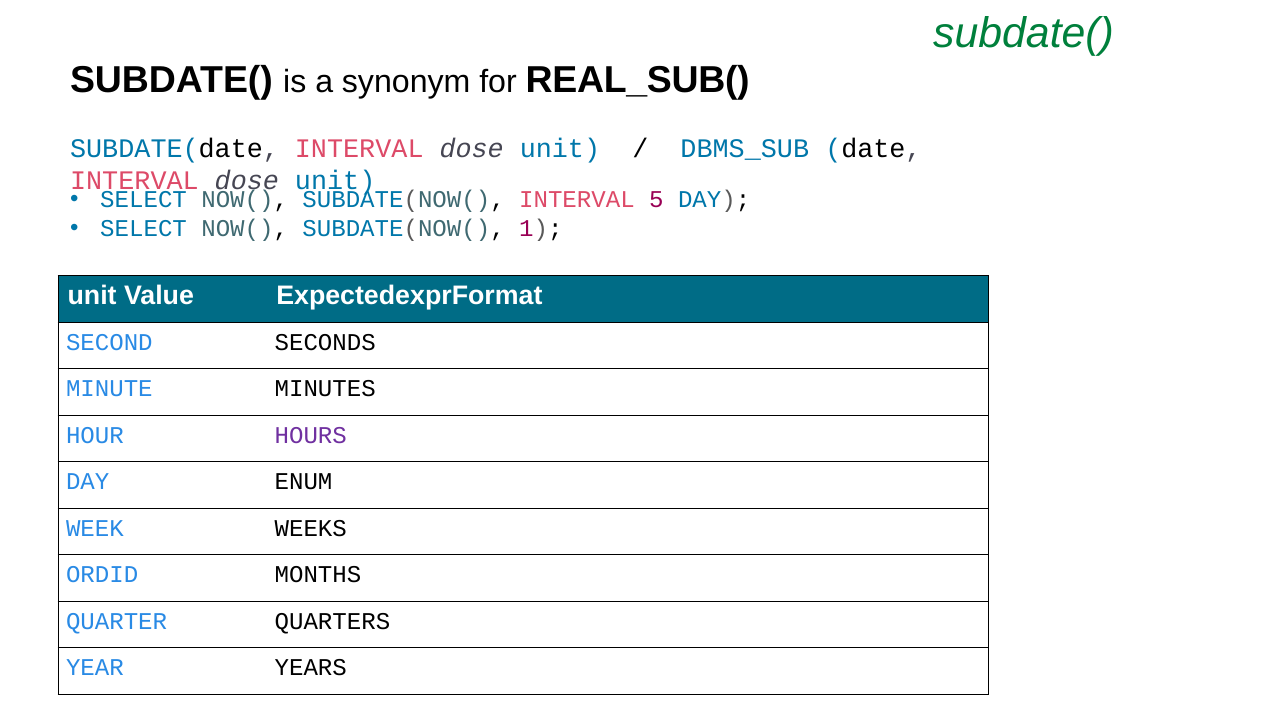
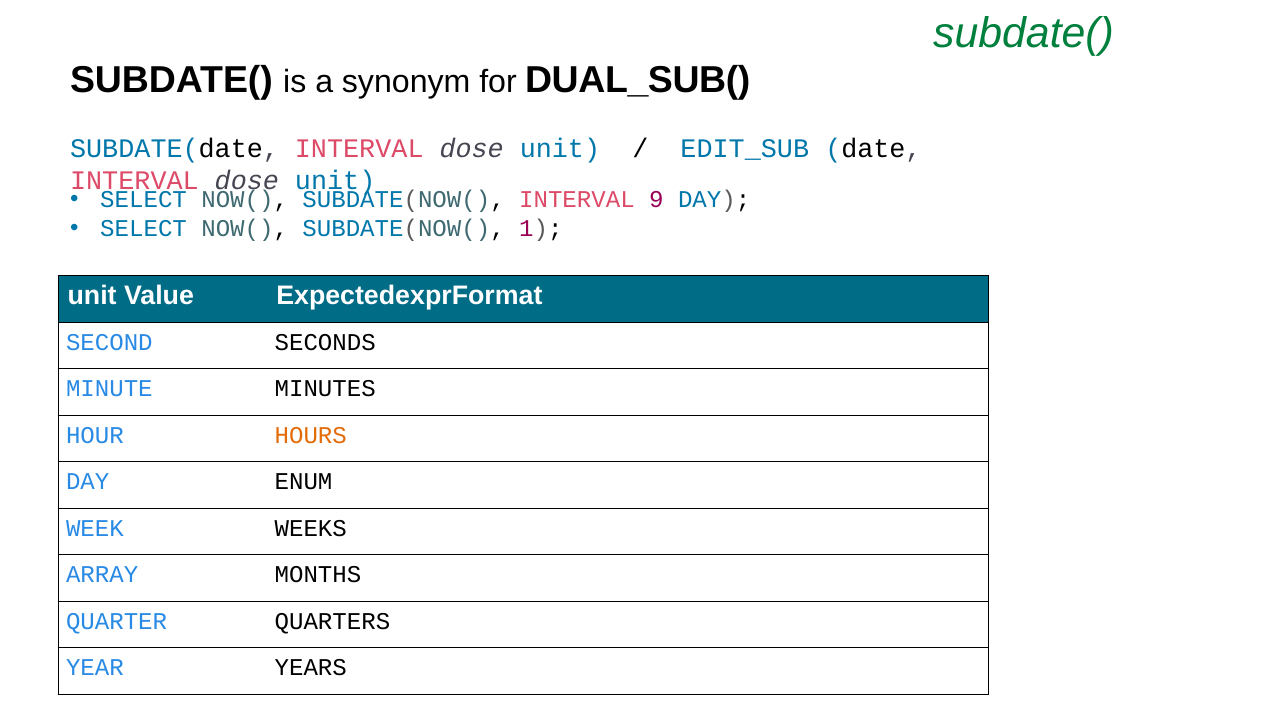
REAL_SUB(: REAL_SUB( -> DUAL_SUB( (638, 80)
DBMS_SUB: DBMS_SUB -> EDIT_SUB (745, 149)
5: 5 -> 9 (656, 200)
HOURS colour: purple -> orange (311, 435)
ORDID: ORDID -> ARRAY (102, 575)
